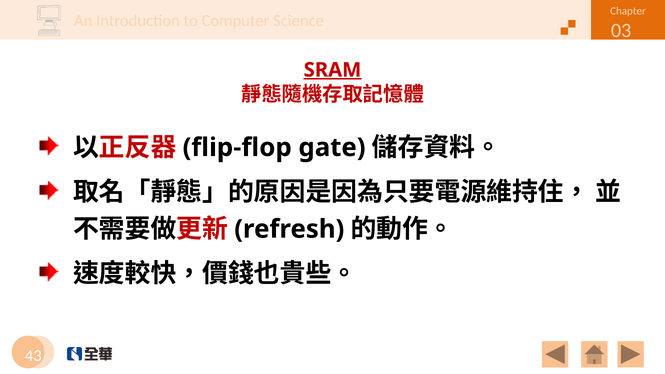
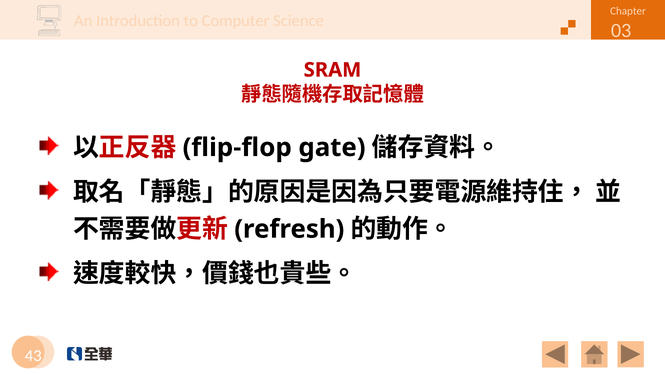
SRAM underline: present -> none (332, 70)
